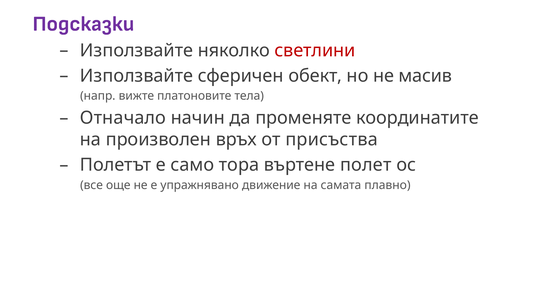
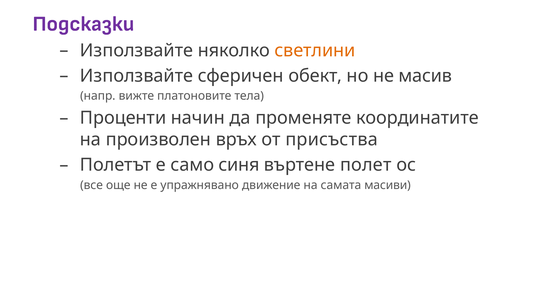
светлини colour: red -> orange (315, 51)
Отначало: Отначало -> Проценти (123, 118)
тора: тора -> синя (239, 165)
плавно: плавно -> масиви (388, 185)
